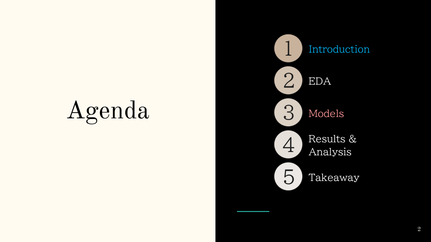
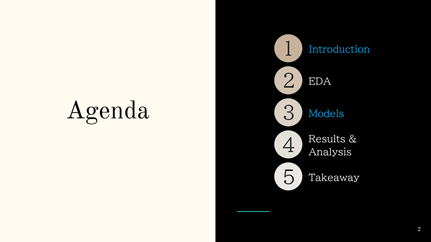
Models colour: pink -> light blue (326, 114)
